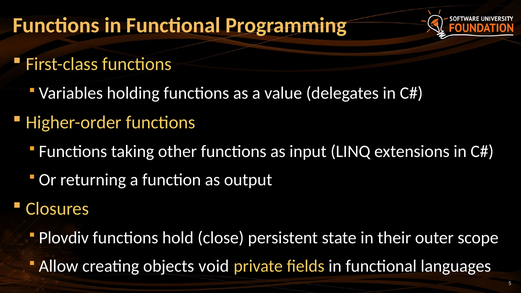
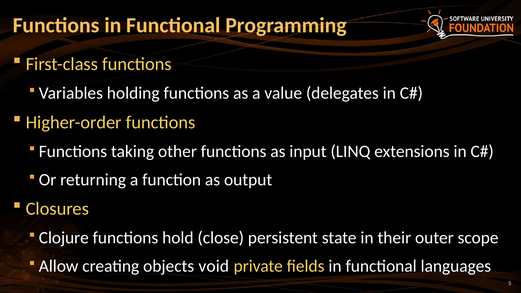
Plovdiv: Plovdiv -> Clojure (64, 238)
